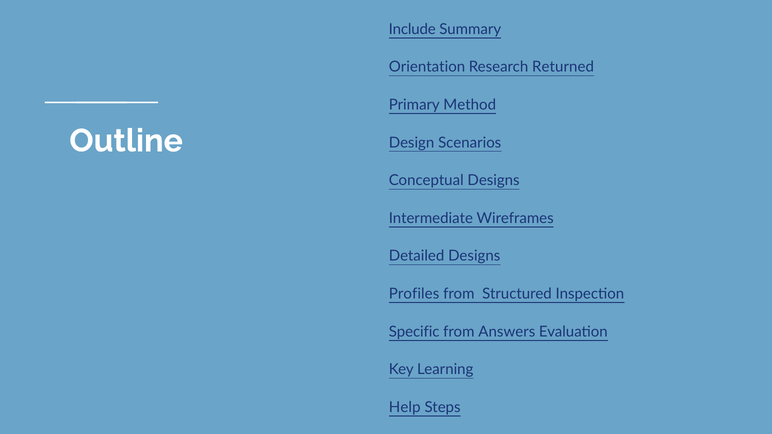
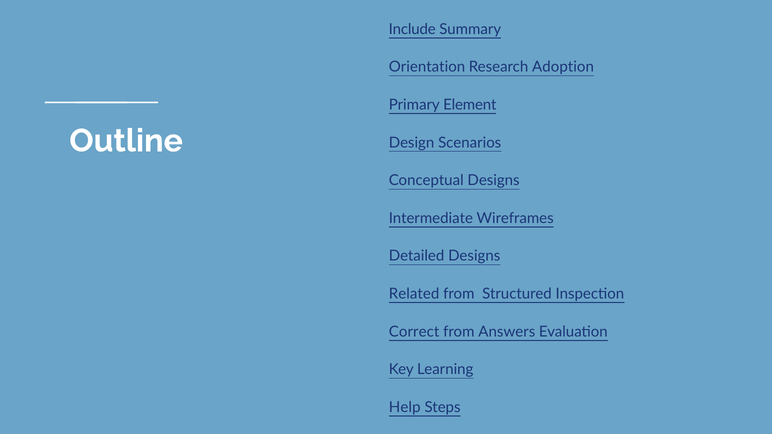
Returned: Returned -> Adoption (563, 67)
Method: Method -> Element (470, 105)
Profiles: Profiles -> Related (414, 294)
Specific: Specific -> Correct (414, 332)
